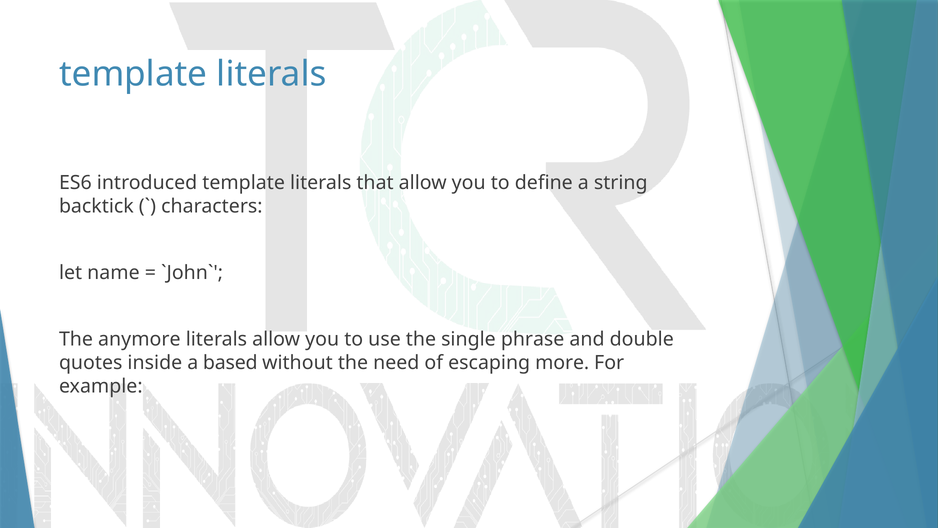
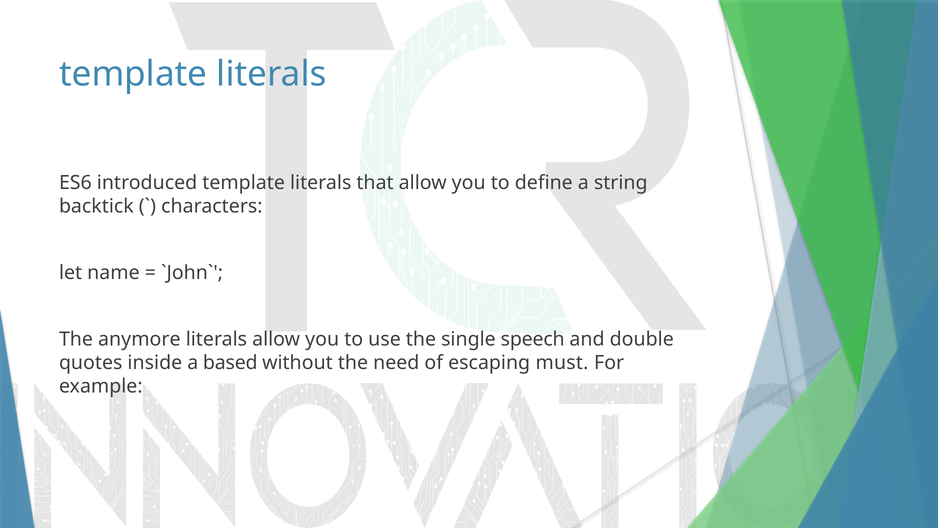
phrase: phrase -> speech (533, 339)
more: more -> must (562, 363)
